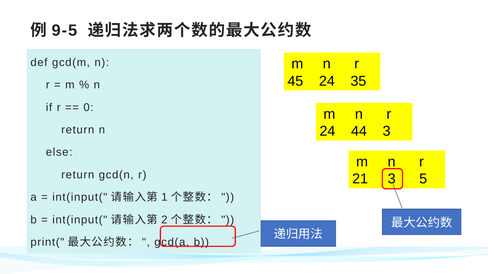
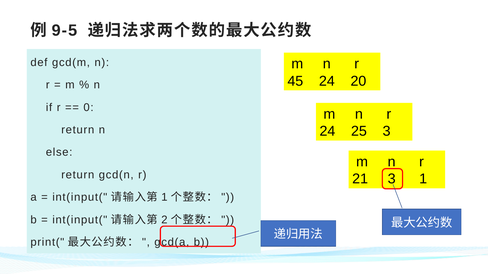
35: 35 -> 20 (358, 81)
44: 44 -> 25 (359, 131)
3 5: 5 -> 1 (423, 179)
